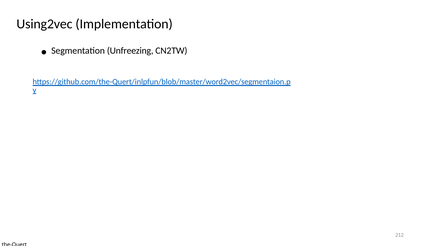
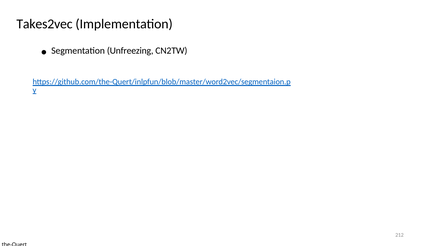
Using2vec: Using2vec -> Takes2vec (45, 24)
